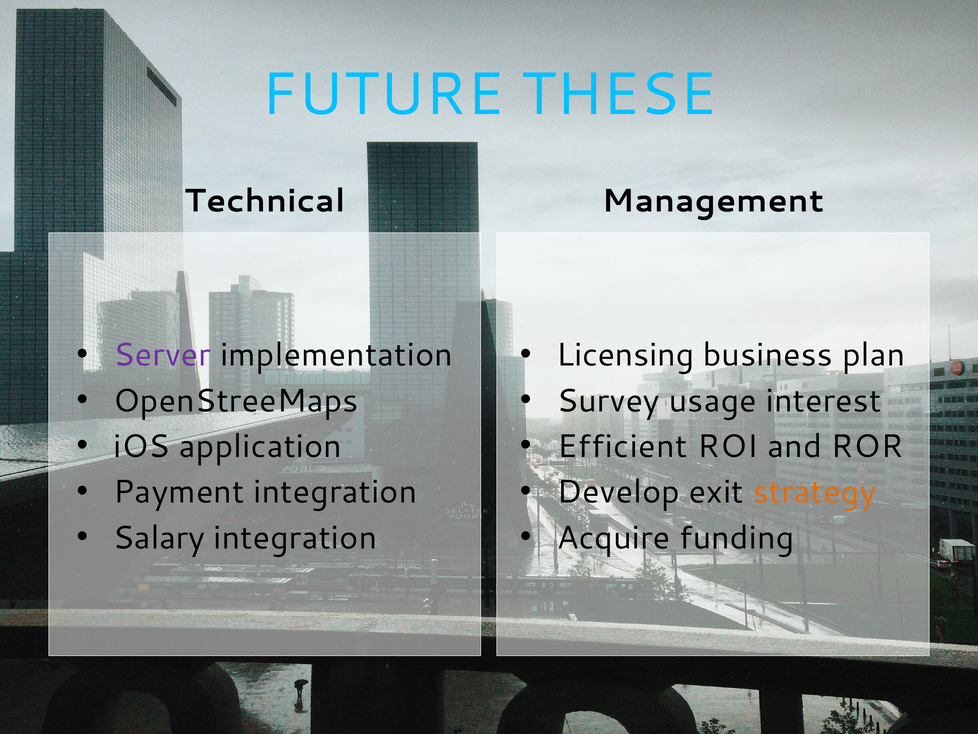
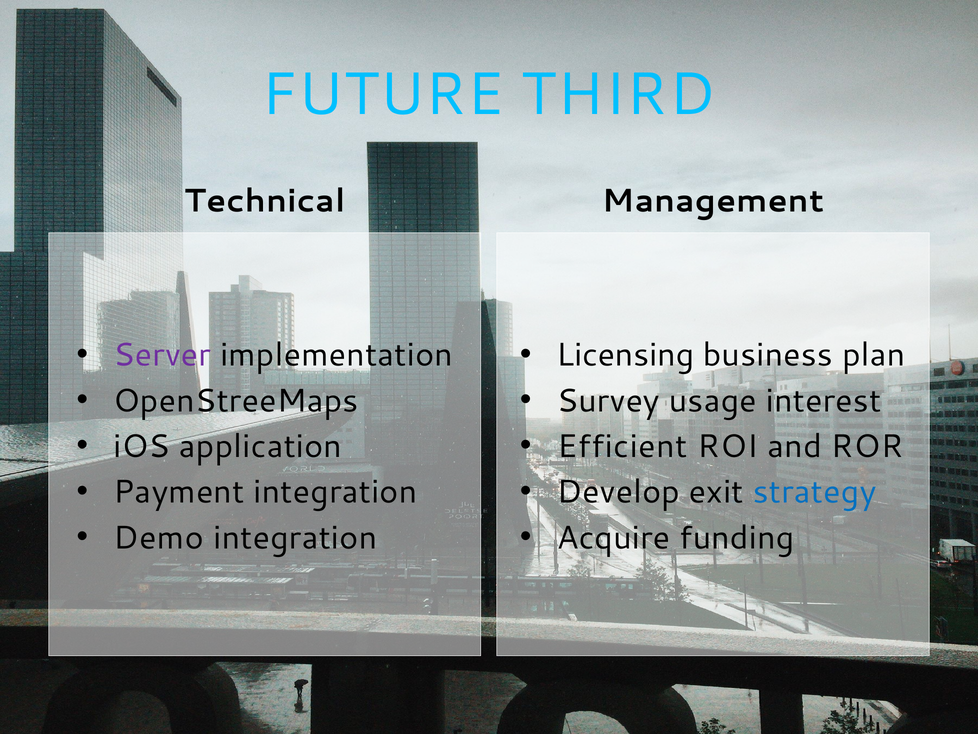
THESE: THESE -> THIRD (618, 95)
strategy colour: orange -> blue (815, 492)
Salary: Salary -> Demo (159, 537)
